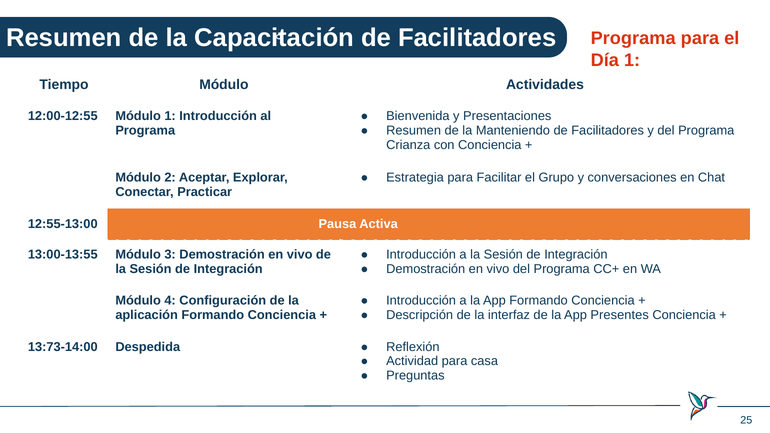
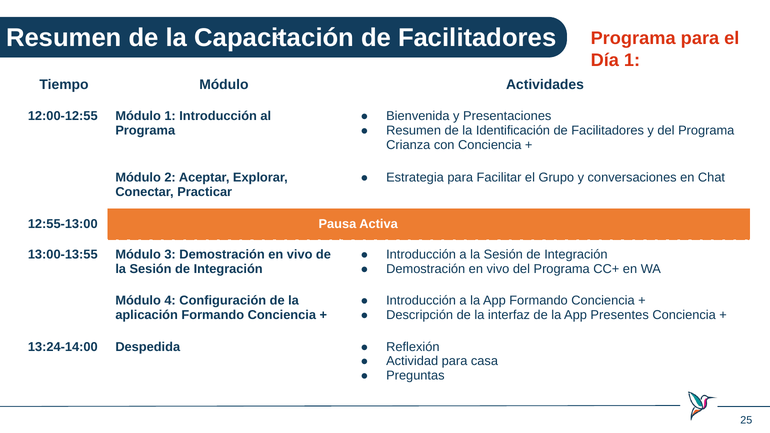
Manteniendo: Manteniendo -> Identificación (513, 131)
13:73-14:00: 13:73-14:00 -> 13:24-14:00 (63, 347)
